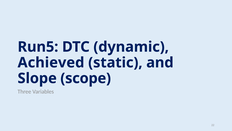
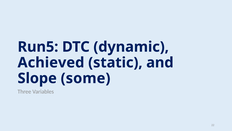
scope: scope -> some (86, 78)
